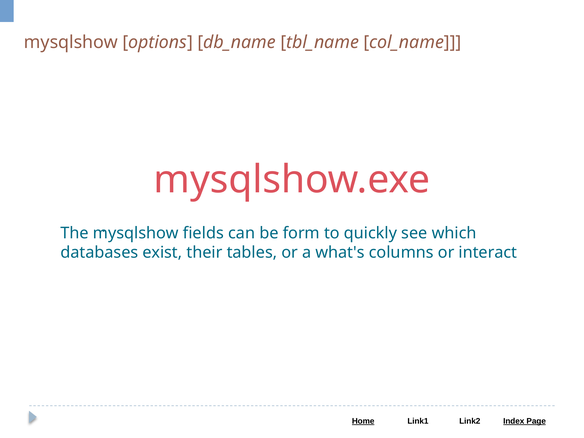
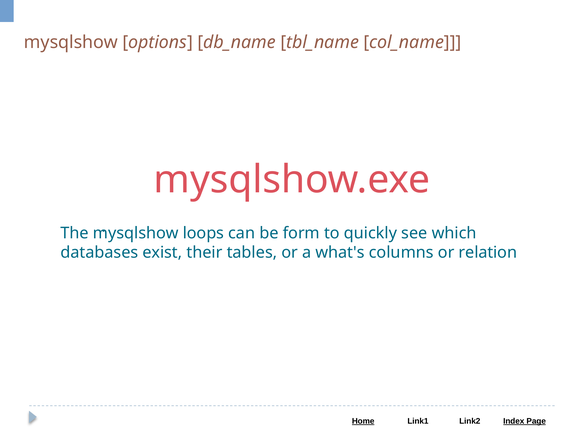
fields: fields -> loops (203, 233)
interact: interact -> relation (488, 253)
